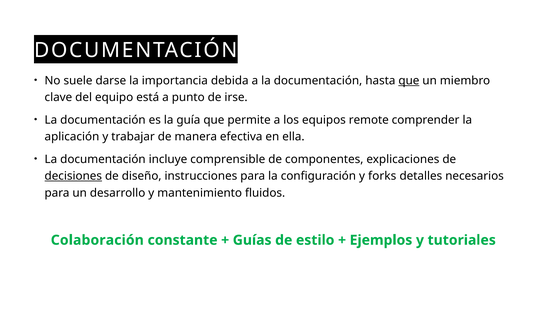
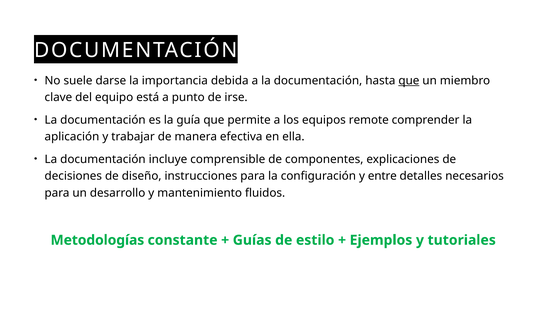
decisiones underline: present -> none (73, 176)
forks: forks -> entre (382, 176)
Colaboración: Colaboración -> Metodologías (97, 240)
